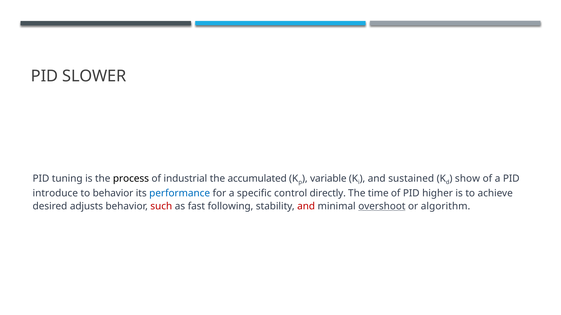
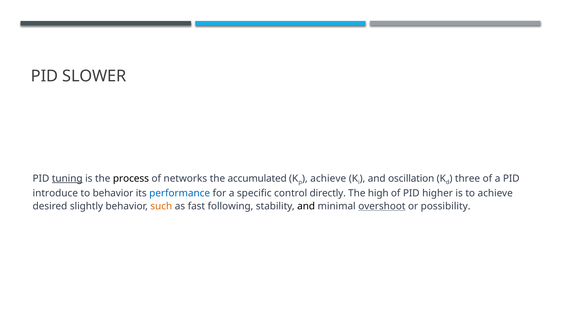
tuning underline: none -> present (67, 179)
industrial: industrial -> networks (185, 179)
variable: variable -> achieve (328, 179)
sustained: sustained -> oscillation (411, 179)
show: show -> three (468, 179)
time: time -> high (378, 193)
adjusts: adjusts -> slightly (86, 207)
such colour: red -> orange (161, 207)
and colour: red -> black (306, 207)
algorithm: algorithm -> possibility (446, 207)
